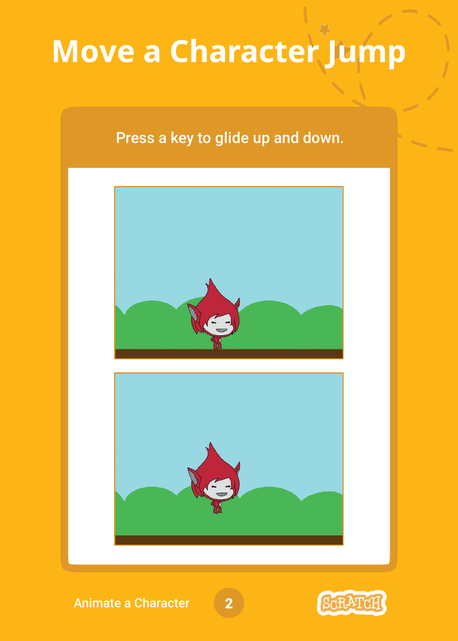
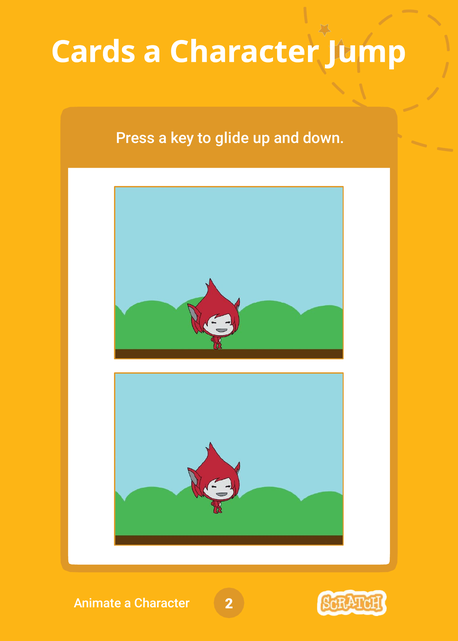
Move: Move -> Cards (93, 52)
